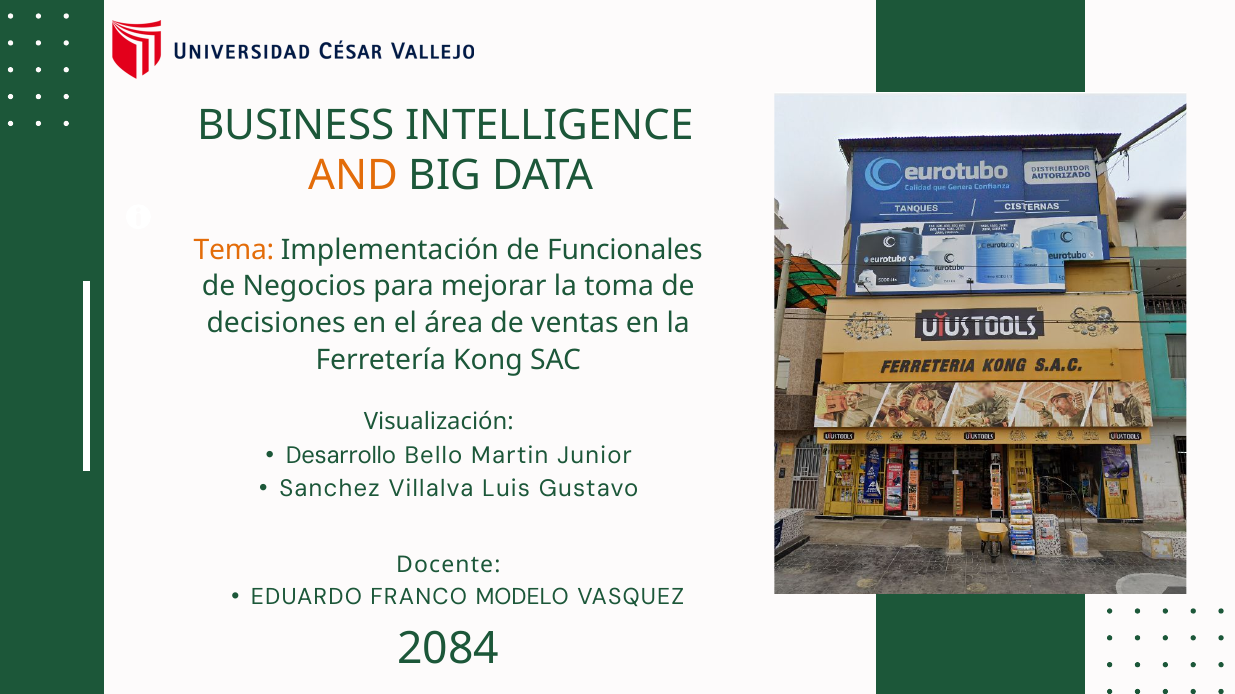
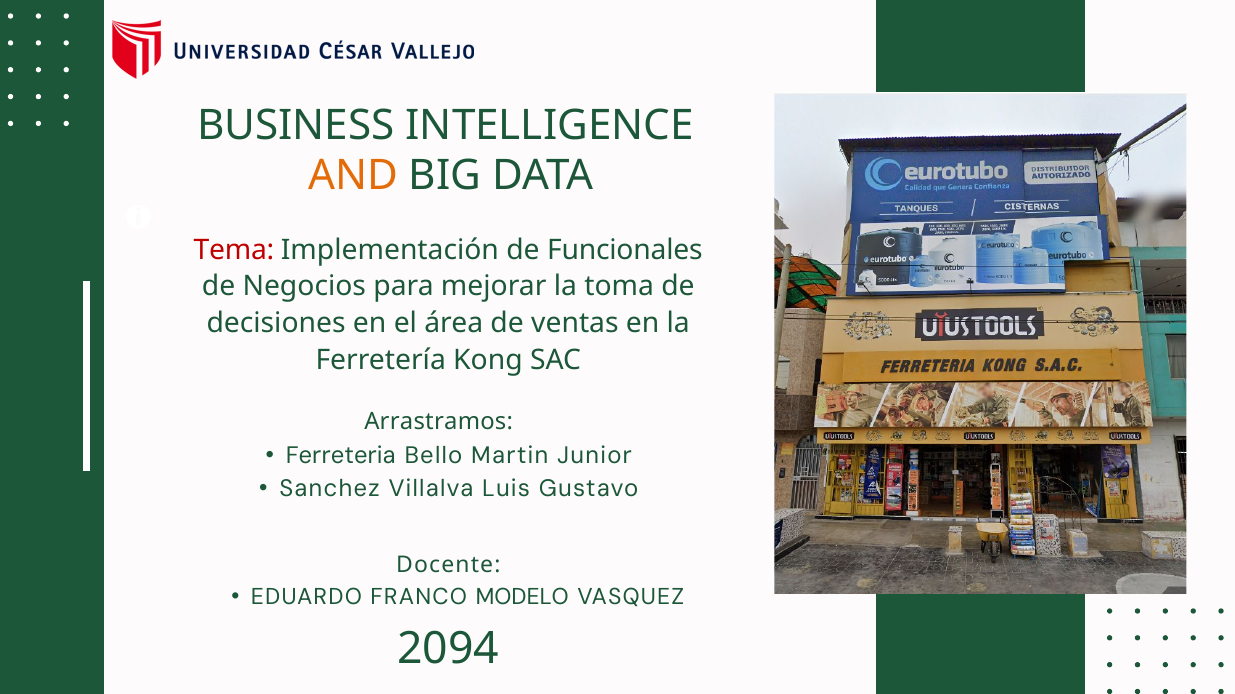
Tema colour: orange -> red (234, 250)
Visualización: Visualización -> Arrastramos (439, 422)
Desarrollo: Desarrollo -> Ferreteria (341, 456)
2084: 2084 -> 2094 (448, 649)
